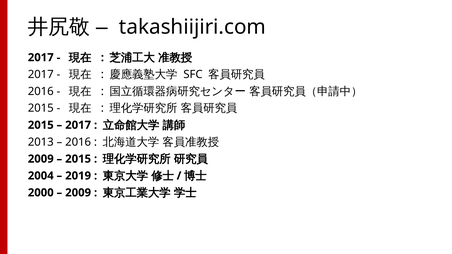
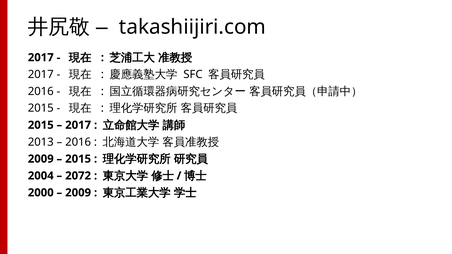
2019: 2019 -> 2072 (78, 176)
